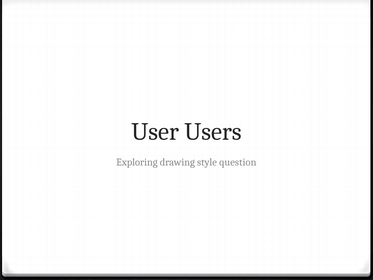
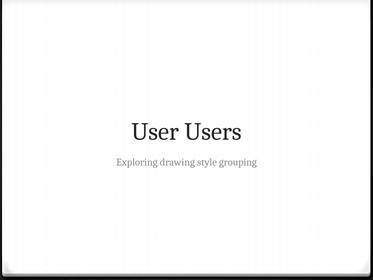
question: question -> grouping (238, 162)
